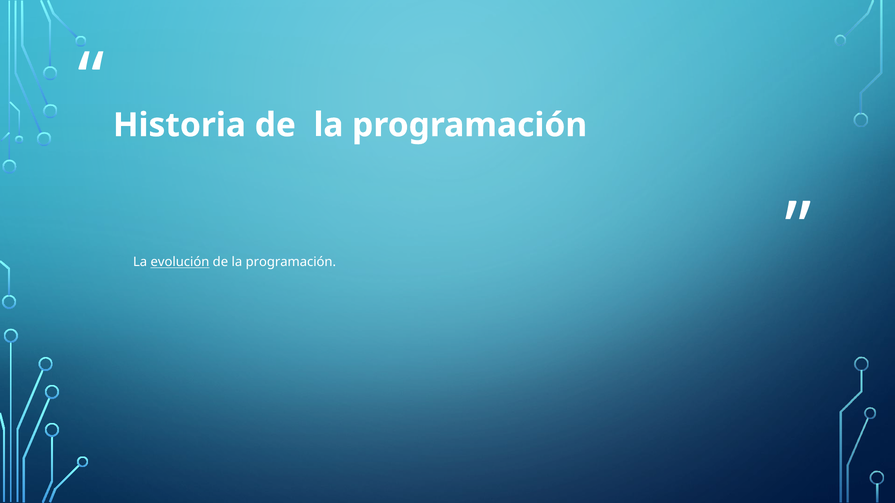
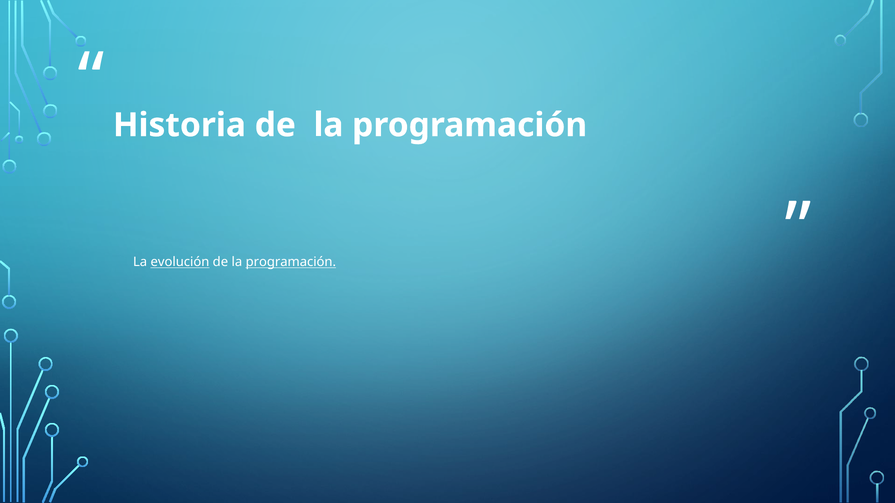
programación underline: none -> present (291, 262)
